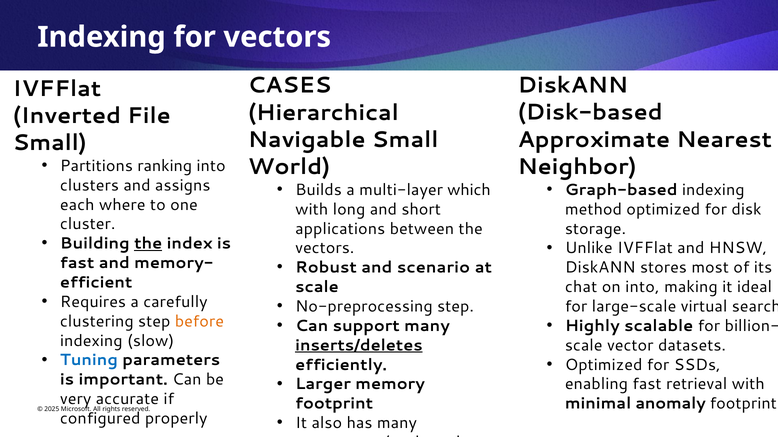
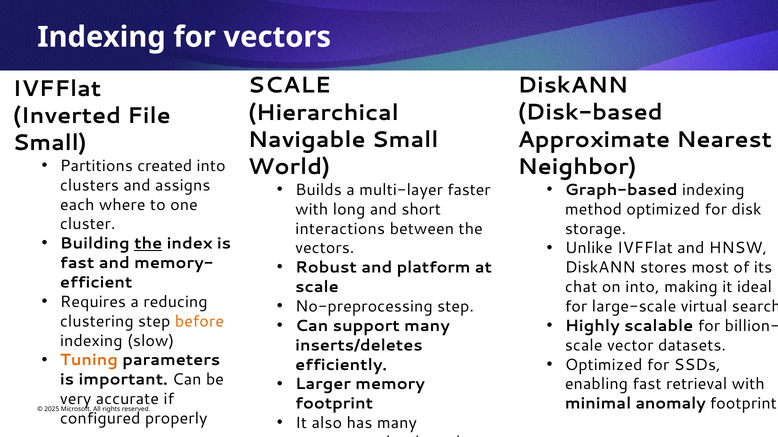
CASES: CASES -> SCALE (289, 85)
ranking: ranking -> created (165, 166)
which: which -> faster (469, 190)
applications: applications -> interactions (340, 229)
scenario: scenario -> platform (434, 268)
a carefully: carefully -> reducing (175, 302)
inserts/deletes underline: present -> none (359, 346)
Tuning colour: blue -> orange (89, 361)
